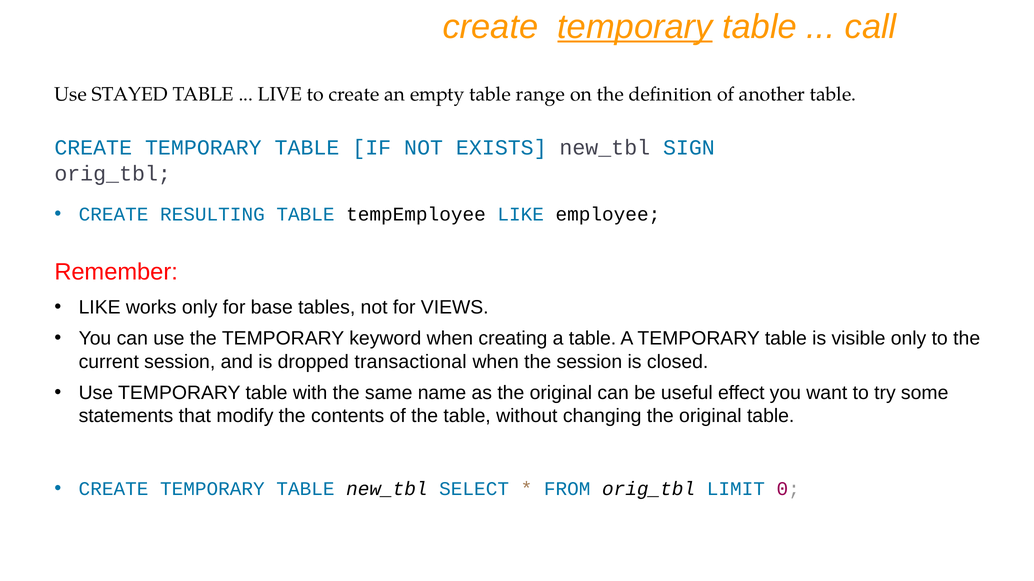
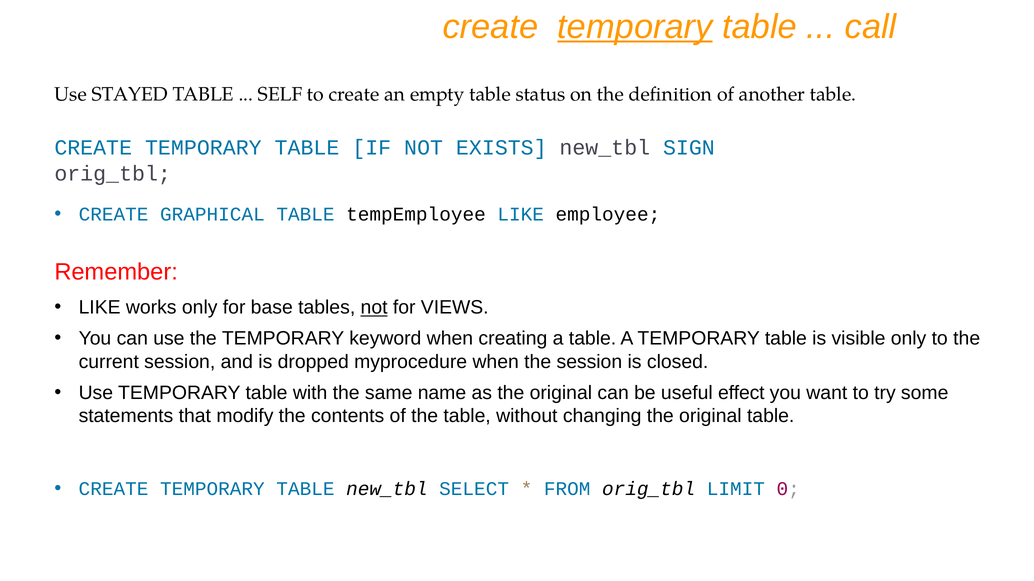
LIVE: LIVE -> SELF (280, 95)
range: range -> status (541, 95)
RESULTING: RESULTING -> GRAPHICAL (212, 215)
not underline: none -> present (374, 308)
transactional: transactional -> myprocedure (411, 362)
